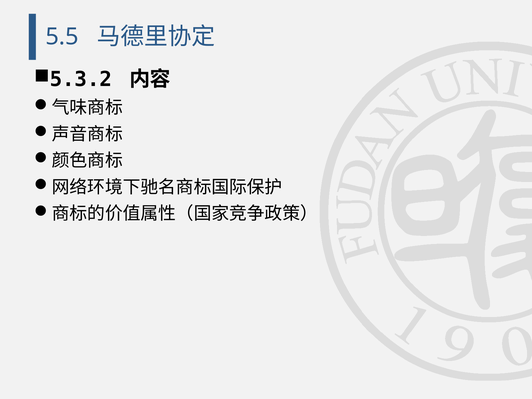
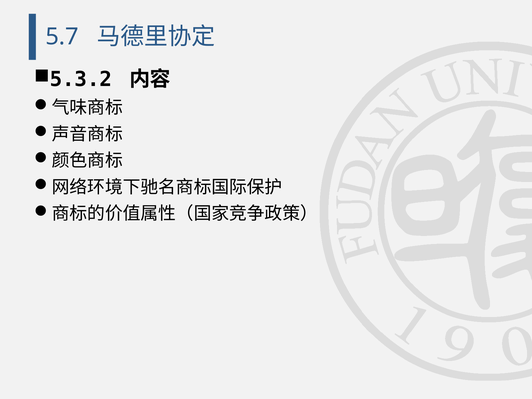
5.5: 5.5 -> 5.7 (62, 37)
